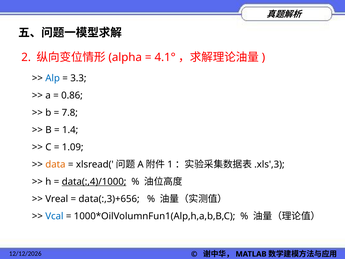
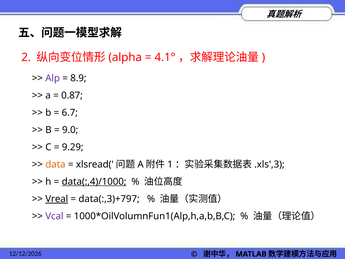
Alp colour: blue -> purple (53, 78)
3.3: 3.3 -> 8.9 (78, 78)
0.86: 0.86 -> 0.87 (72, 95)
7.8: 7.8 -> 6.7 (70, 113)
1.4: 1.4 -> 9.0 (70, 130)
1.09: 1.09 -> 9.29 (73, 147)
Vreal underline: none -> present (57, 199)
data(:,3)+656: data(:,3)+656 -> data(:,3)+797 (109, 199)
Vcal colour: blue -> purple (54, 216)
